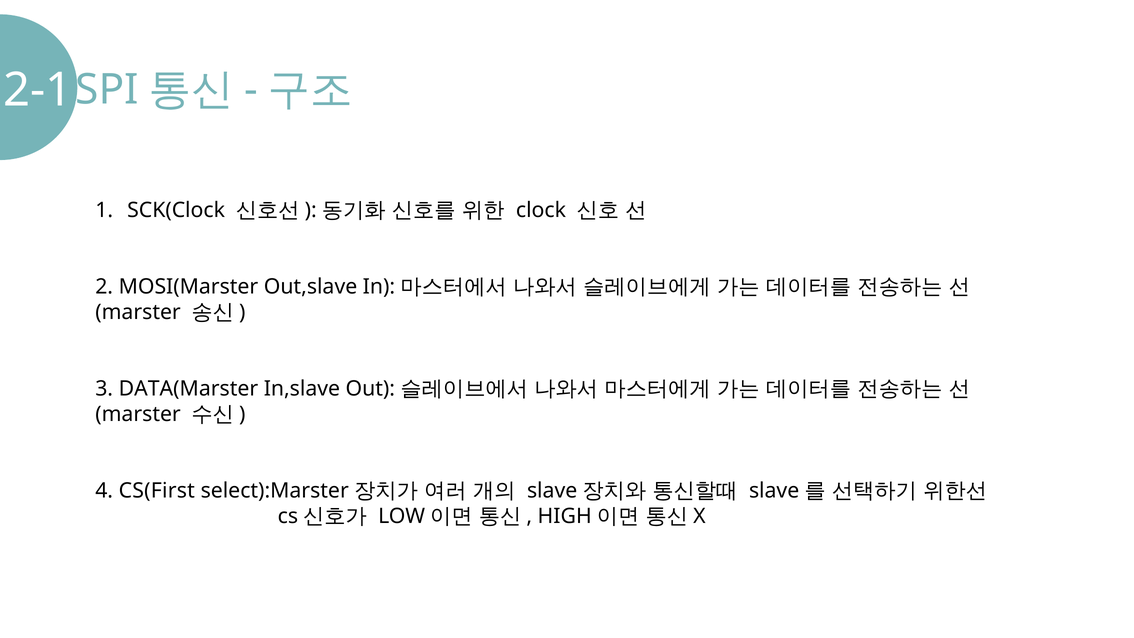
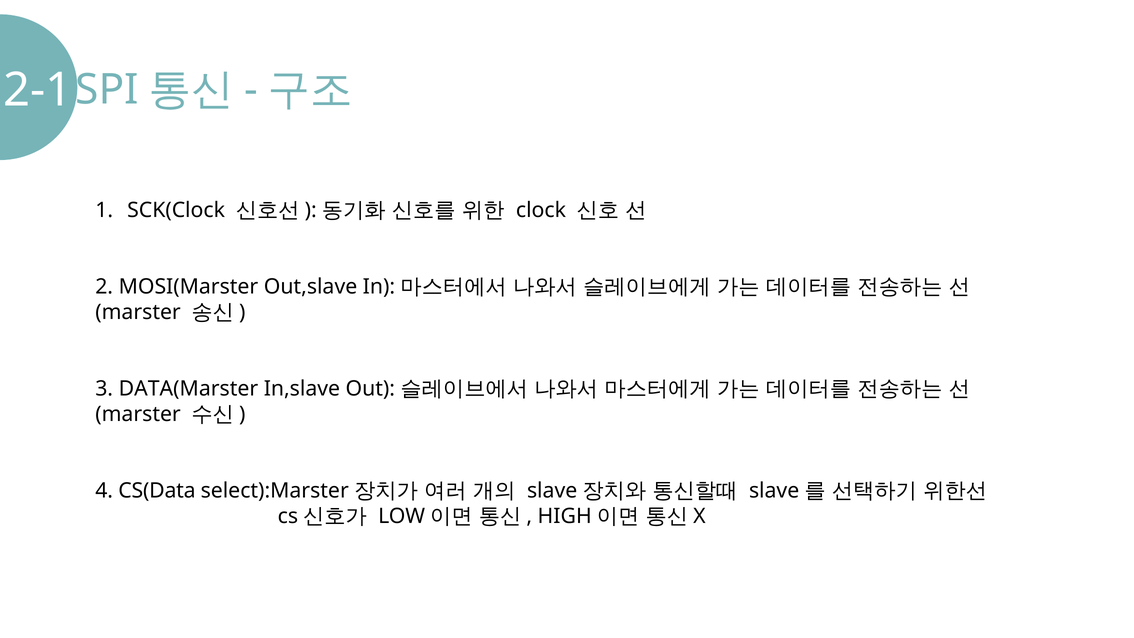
CS(First: CS(First -> CS(Data (157, 491)
